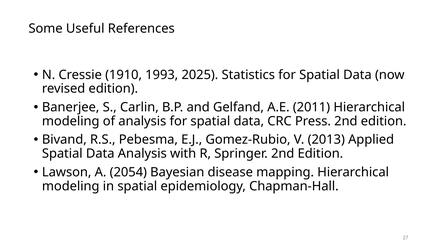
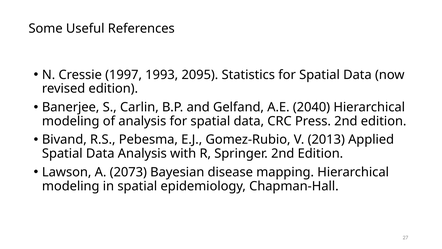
1910: 1910 -> 1997 (124, 75)
2025: 2025 -> 2095 (200, 75)
2011: 2011 -> 2040 (311, 107)
2054: 2054 -> 2073 (128, 172)
